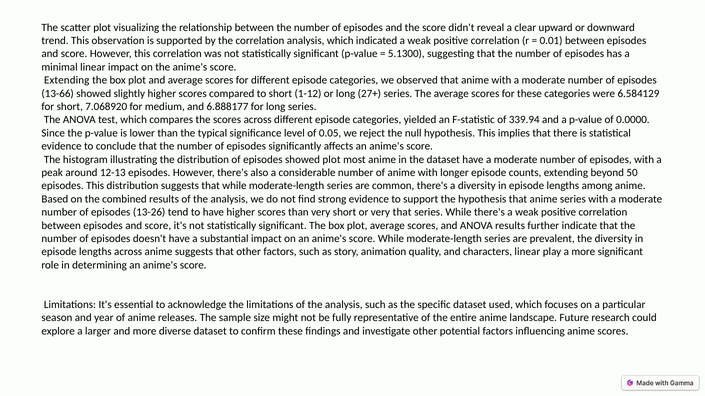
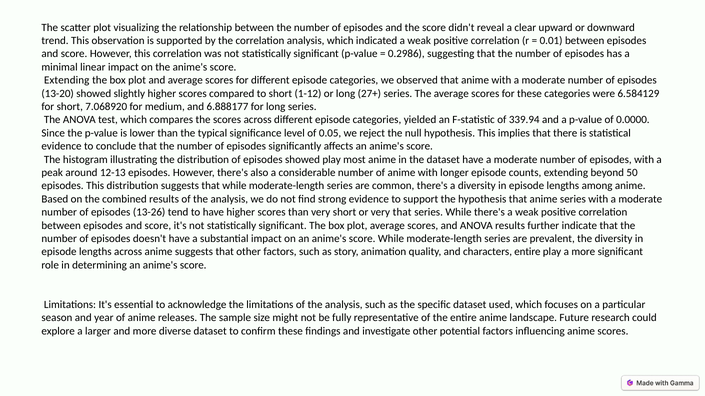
5.1300: 5.1300 -> 0.2986 (406, 54)
13-66: 13-66 -> 13-20 (58, 94)
showed plot: plot -> play (332, 160)
characters linear: linear -> entire (527, 252)
